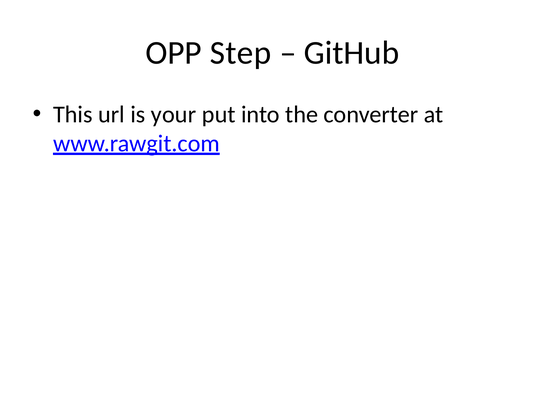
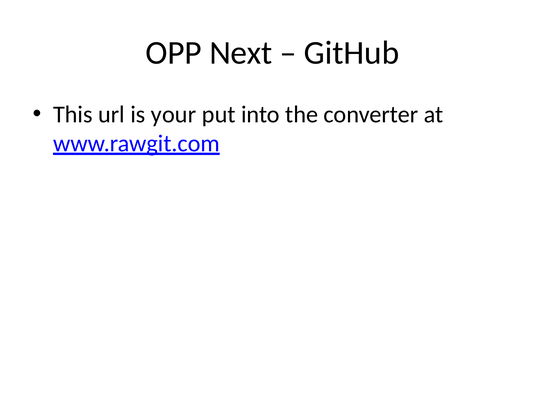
Step: Step -> Next (241, 53)
